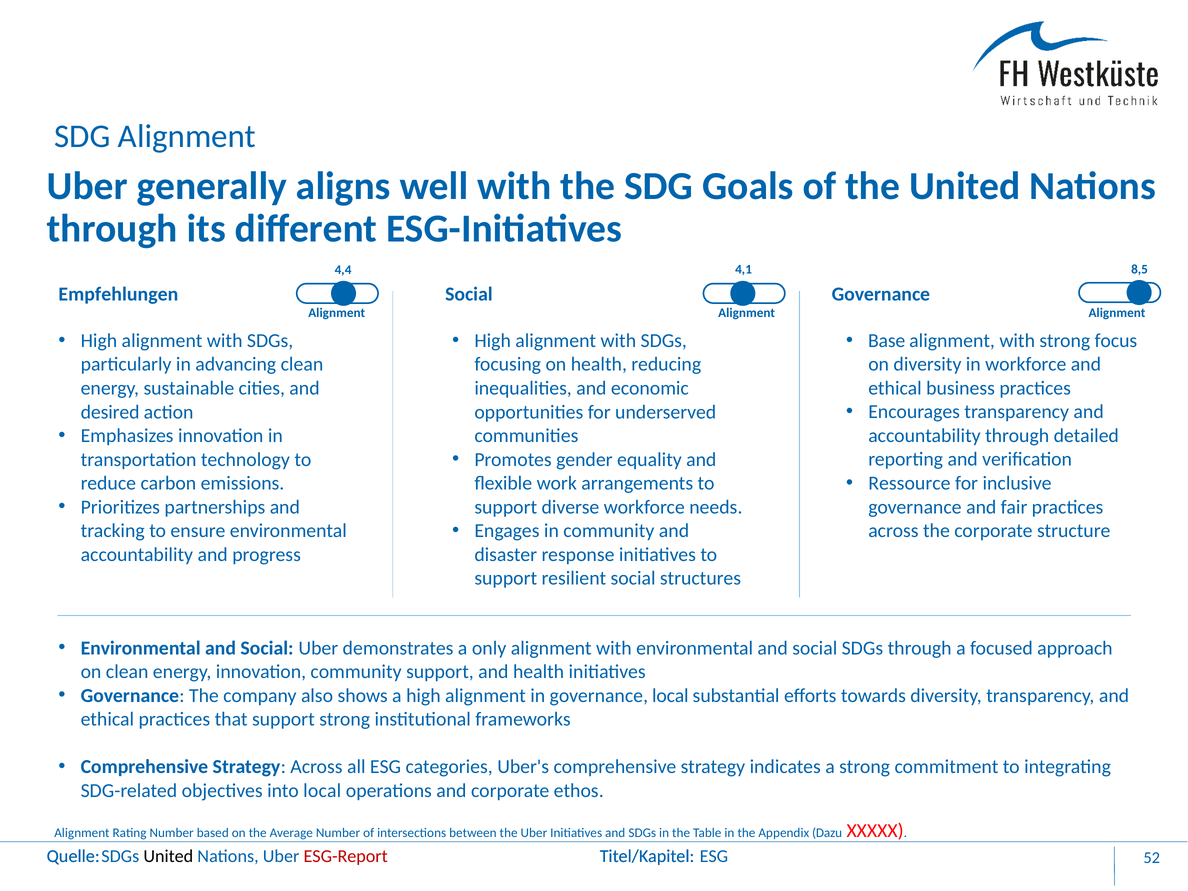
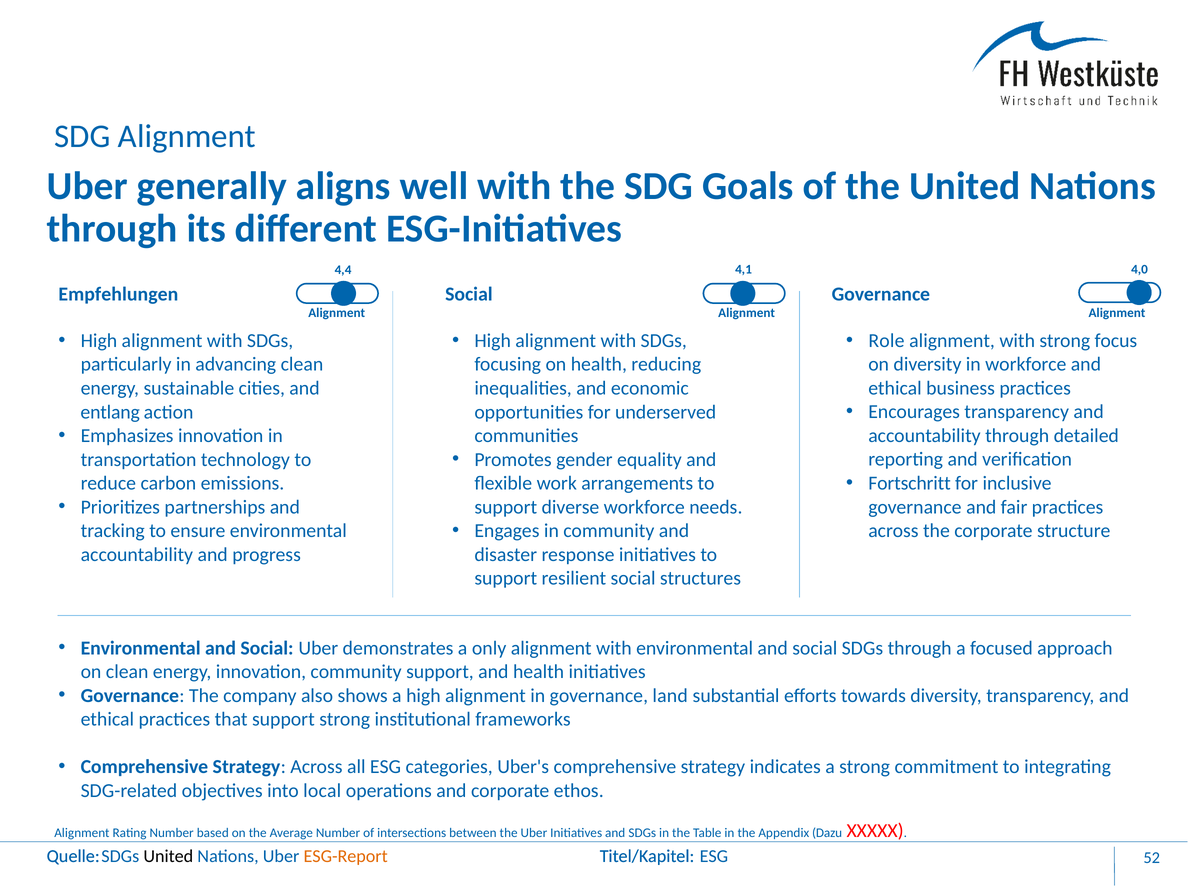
8,5: 8,5 -> 4,0 (1140, 269)
Base: Base -> Role (886, 341)
desired: desired -> entlang (110, 412)
Ressource: Ressource -> Fortschritt (910, 483)
governance local: local -> land (670, 696)
ESG-Report colour: red -> orange (346, 856)
